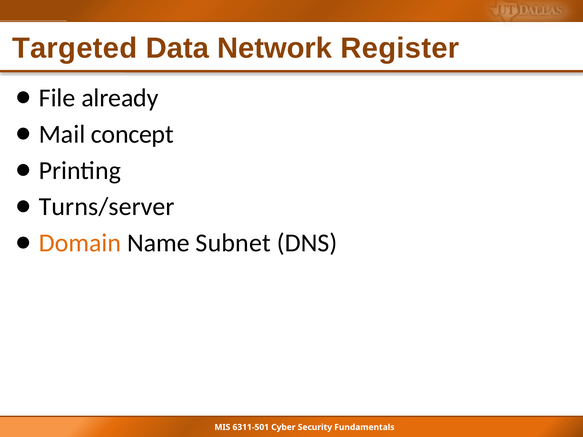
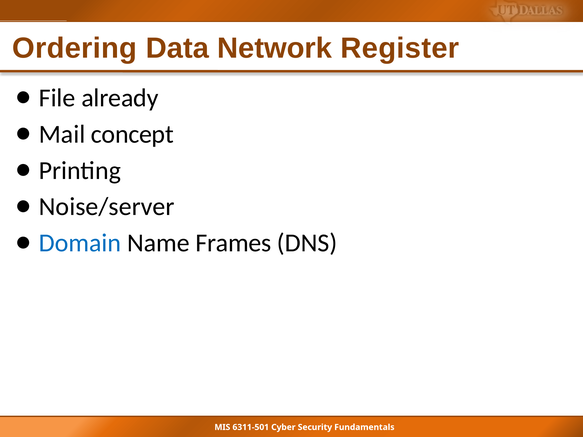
Targeted: Targeted -> Ordering (75, 48)
Turns/server: Turns/server -> Noise/server (107, 207)
Domain colour: orange -> blue (80, 243)
Subnet: Subnet -> Frames (233, 243)
